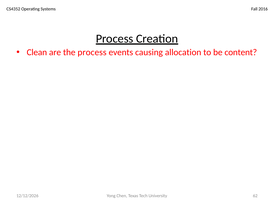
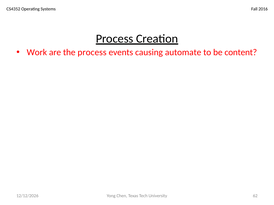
Clean: Clean -> Work (37, 53)
allocation: allocation -> automate (183, 53)
